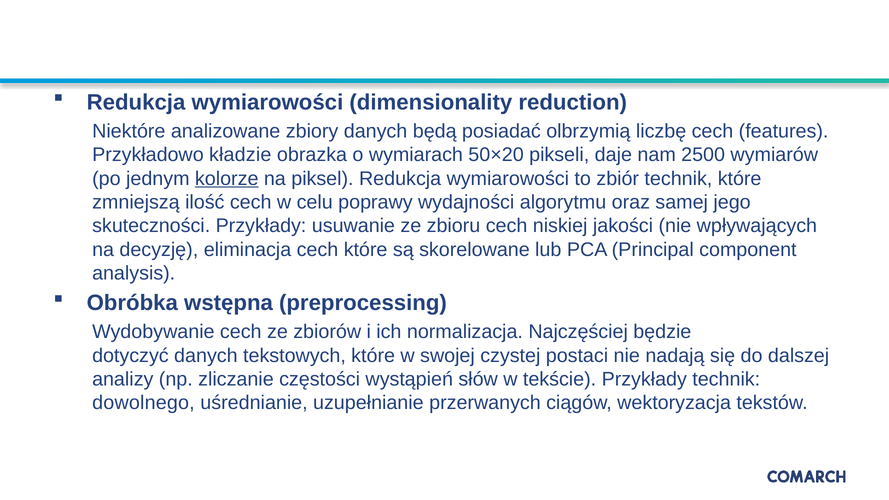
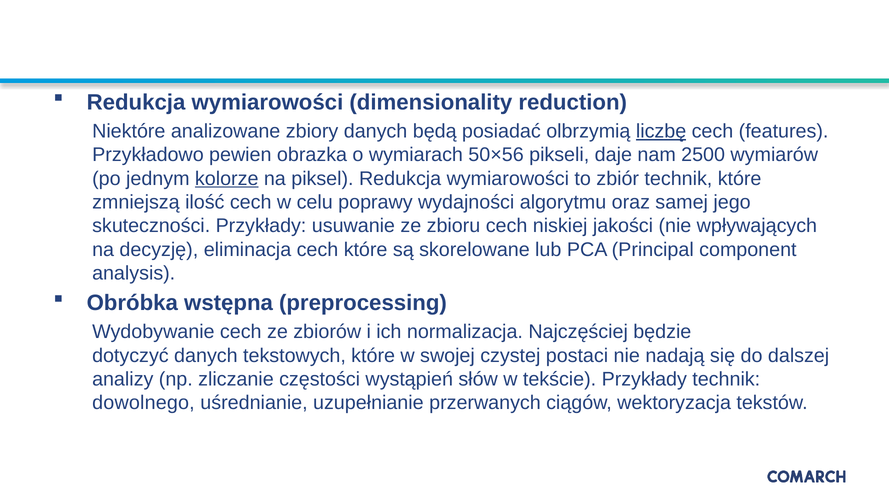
liczbę underline: none -> present (661, 131)
kładzie: kładzie -> pewien (240, 155)
50×20: 50×20 -> 50×56 (496, 155)
